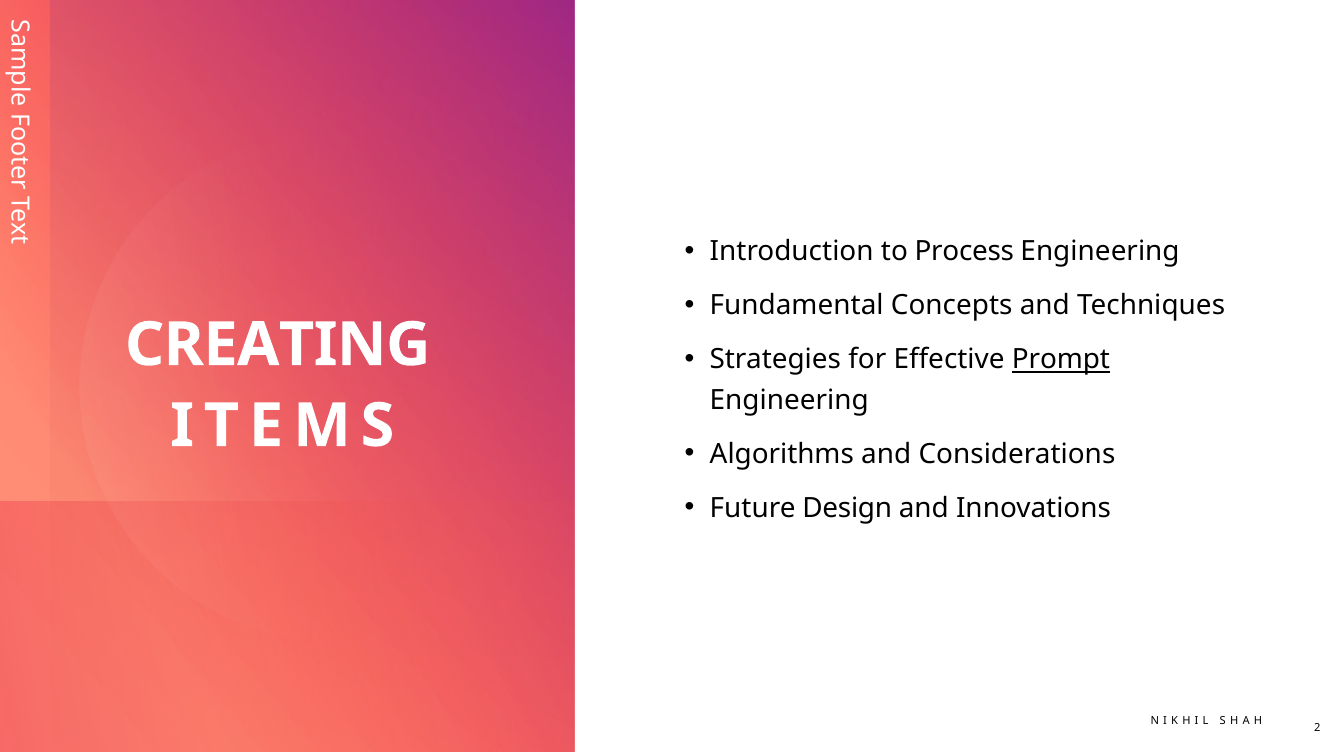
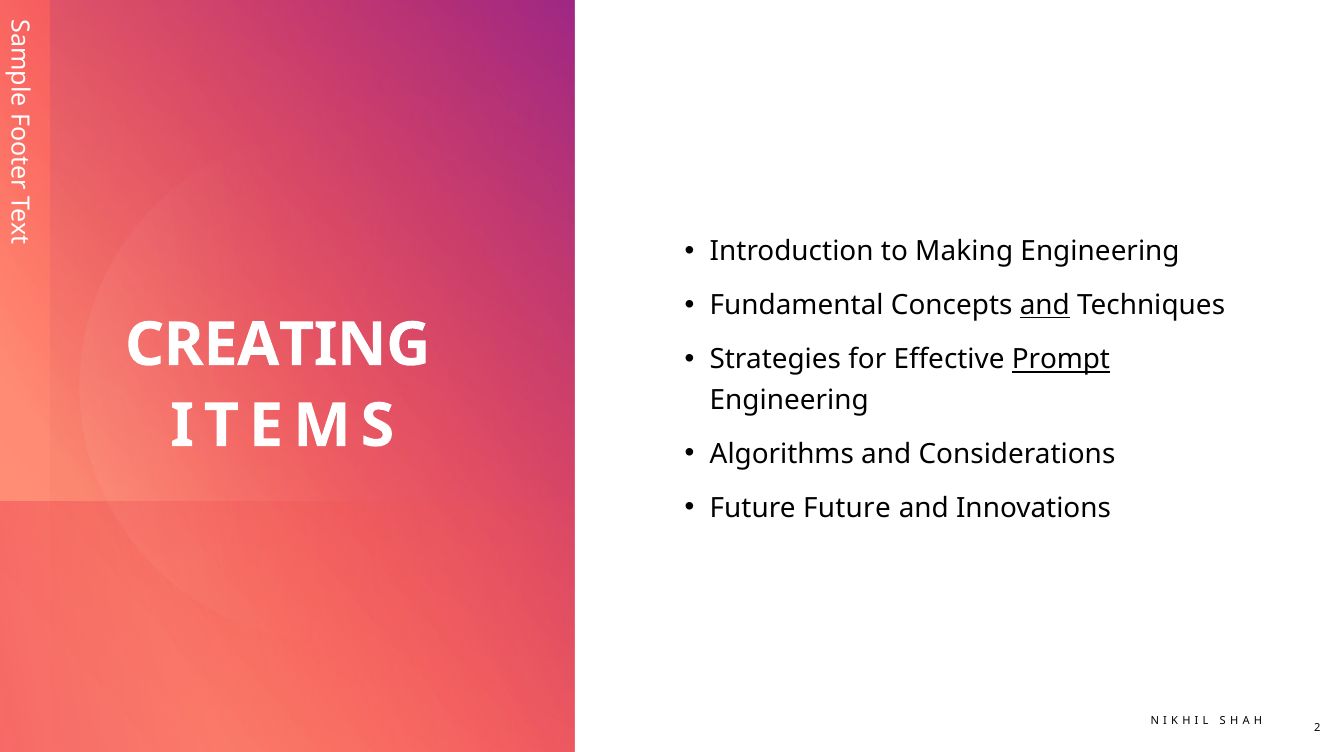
Process: Process -> Making (964, 252)
and underline: none -> present (1045, 306)
Future Design: Design -> Future (847, 508)
